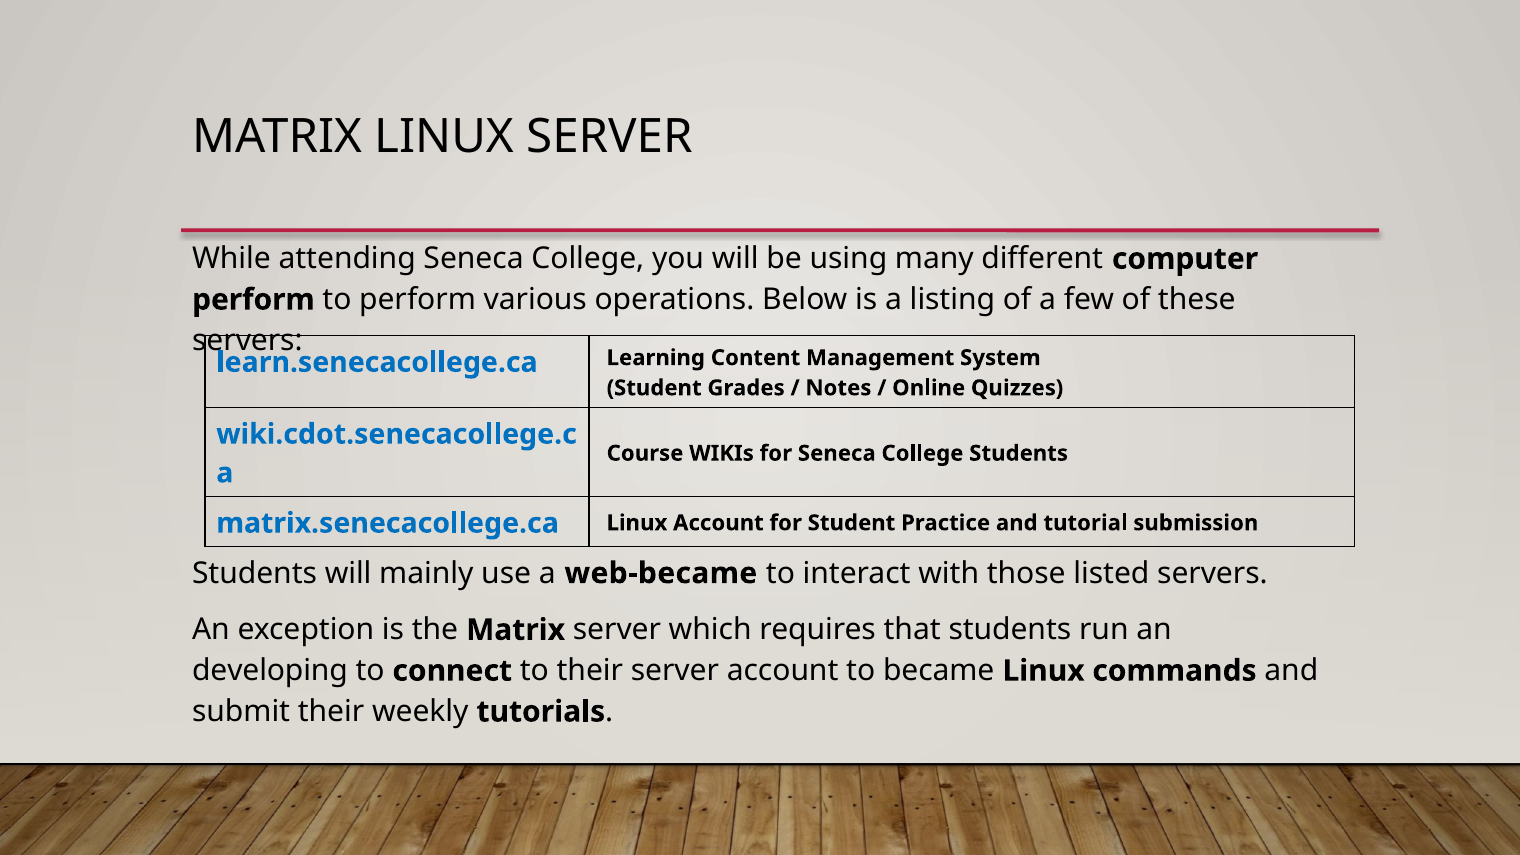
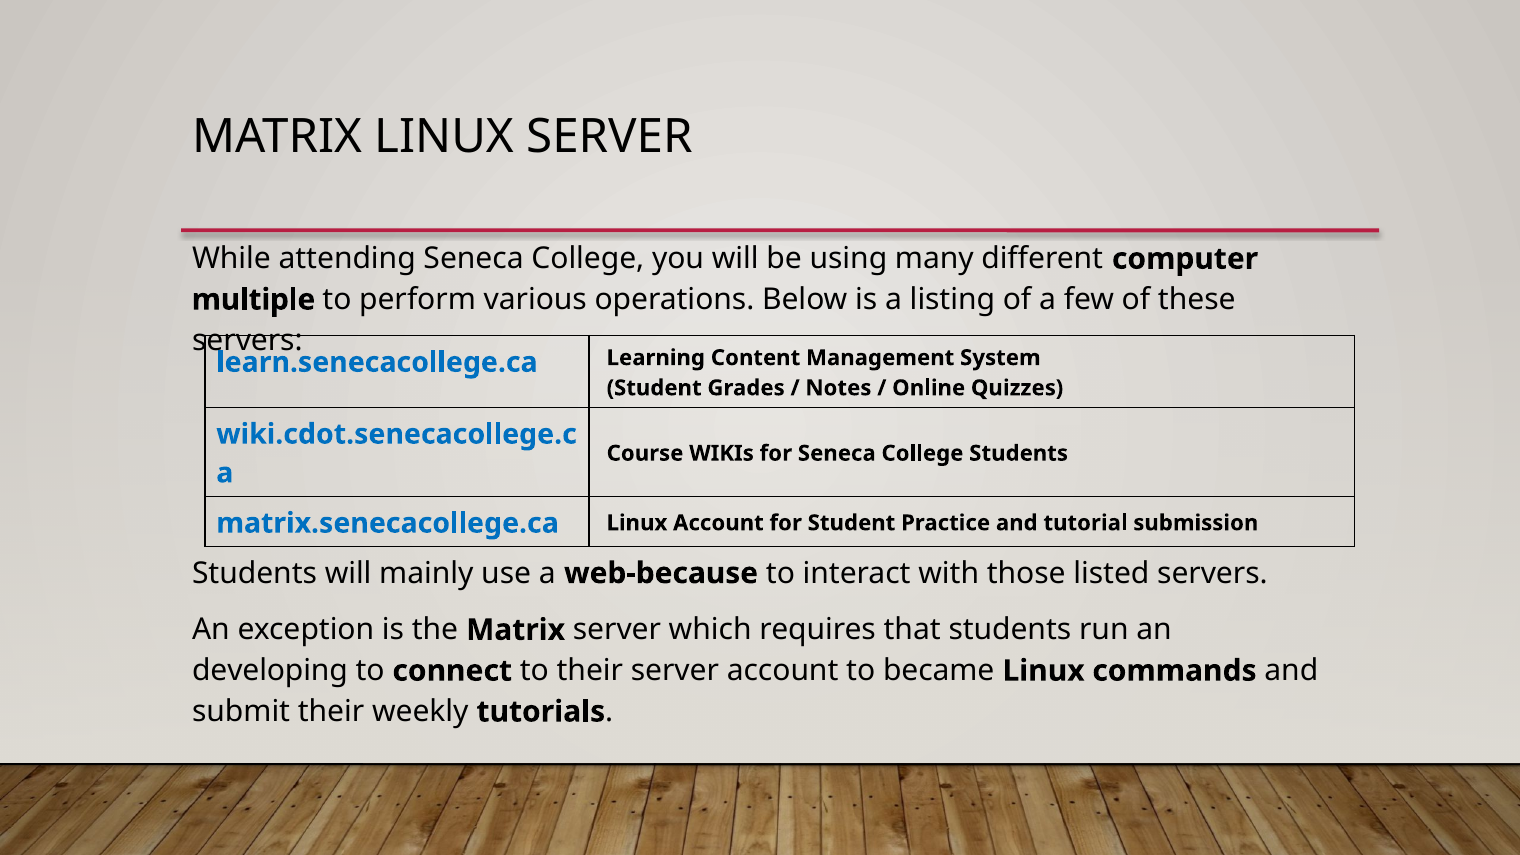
perform: perform -> multiple (253, 300)
web-became: web-became -> web-because (661, 573)
